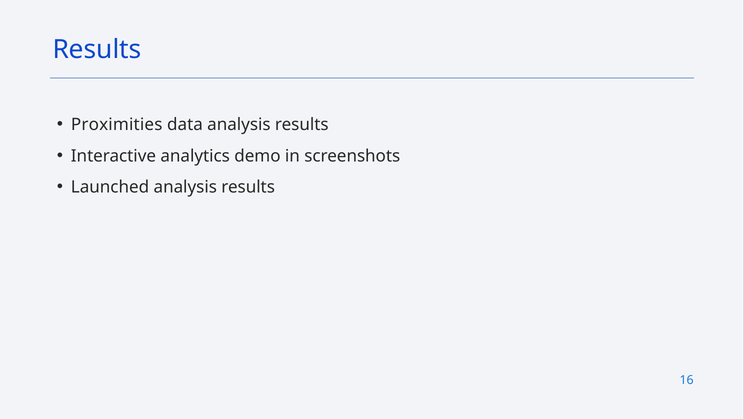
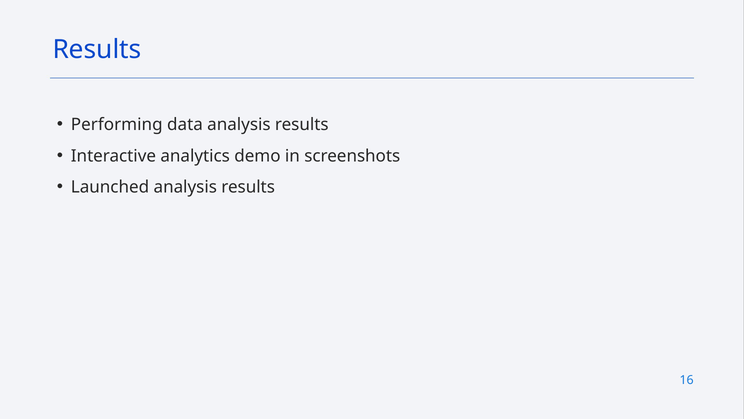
Proximities: Proximities -> Performing (117, 124)
